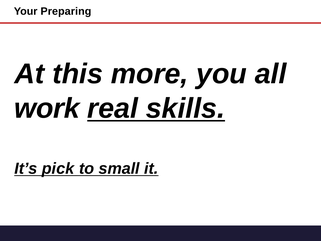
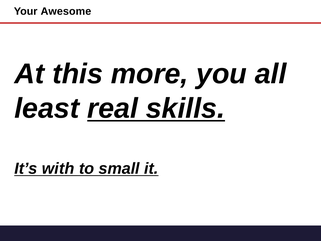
Preparing: Preparing -> Awesome (66, 11)
work: work -> least (47, 108)
pick: pick -> with (58, 168)
